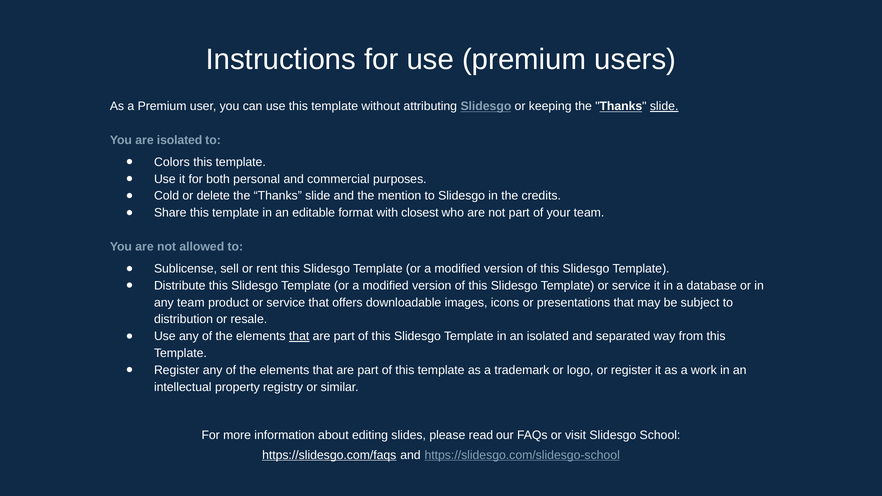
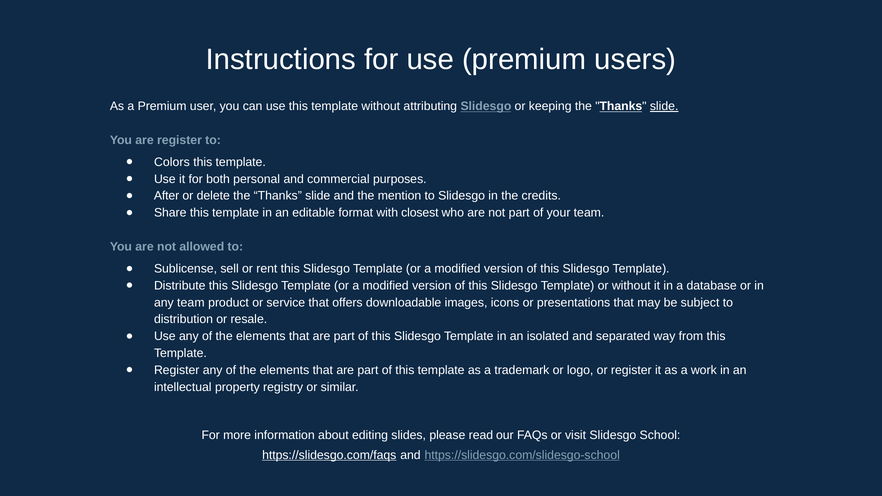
are isolated: isolated -> register (180, 140)
Cold: Cold -> After (167, 196)
Template or service: service -> without (631, 286)
that underline: present -> none (299, 336)
